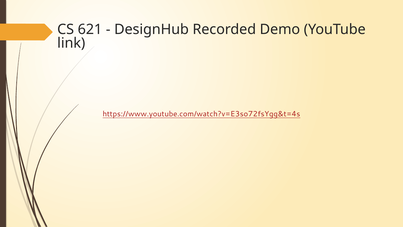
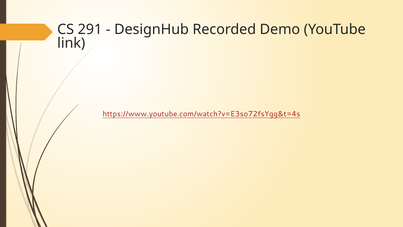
621: 621 -> 291 (90, 29)
